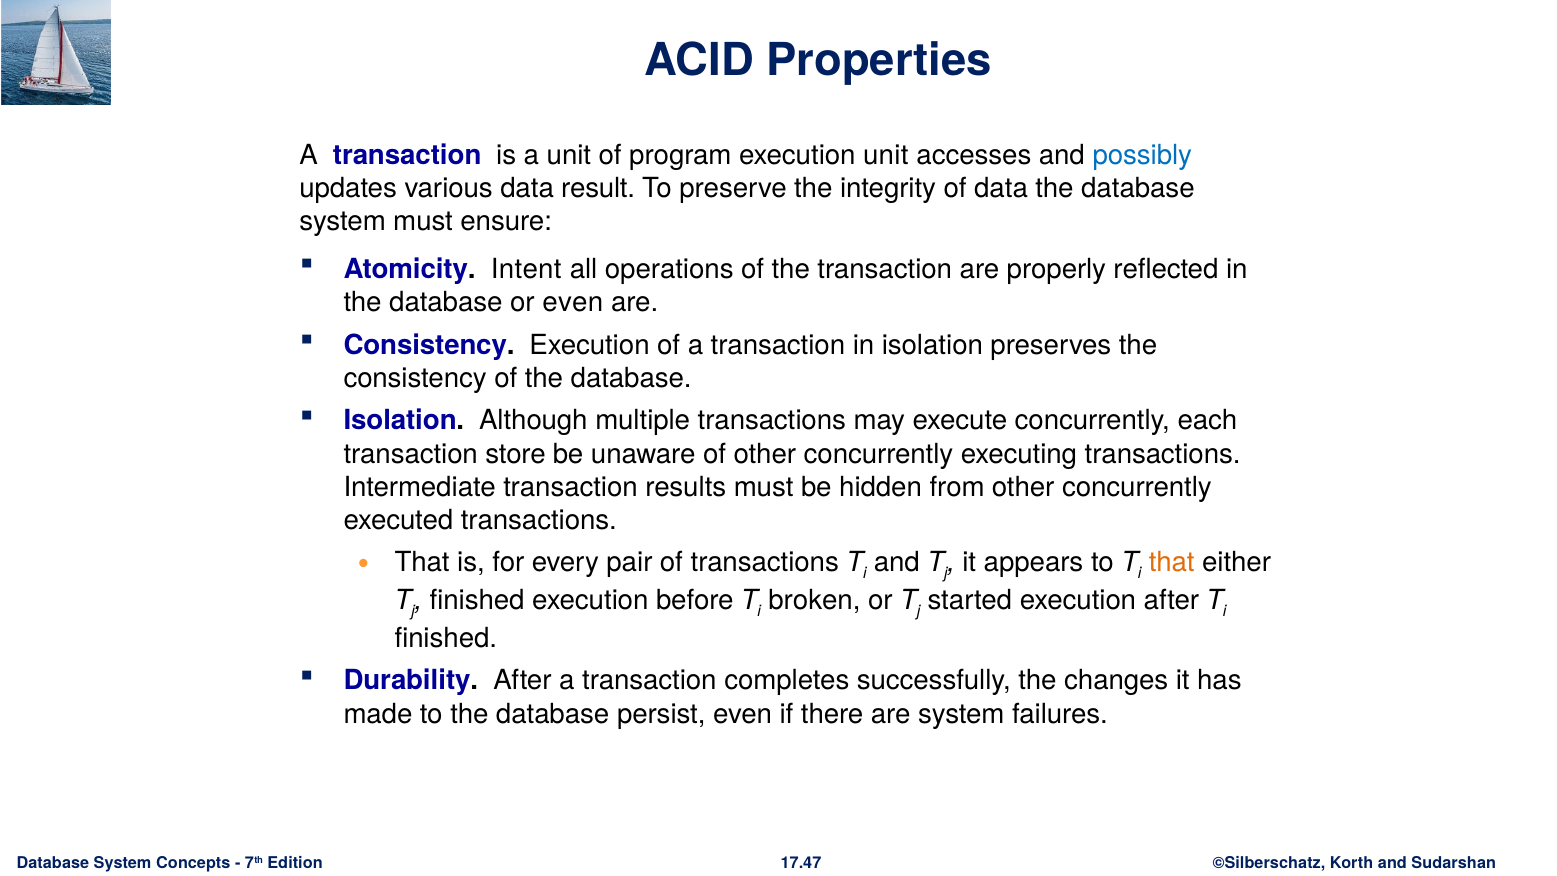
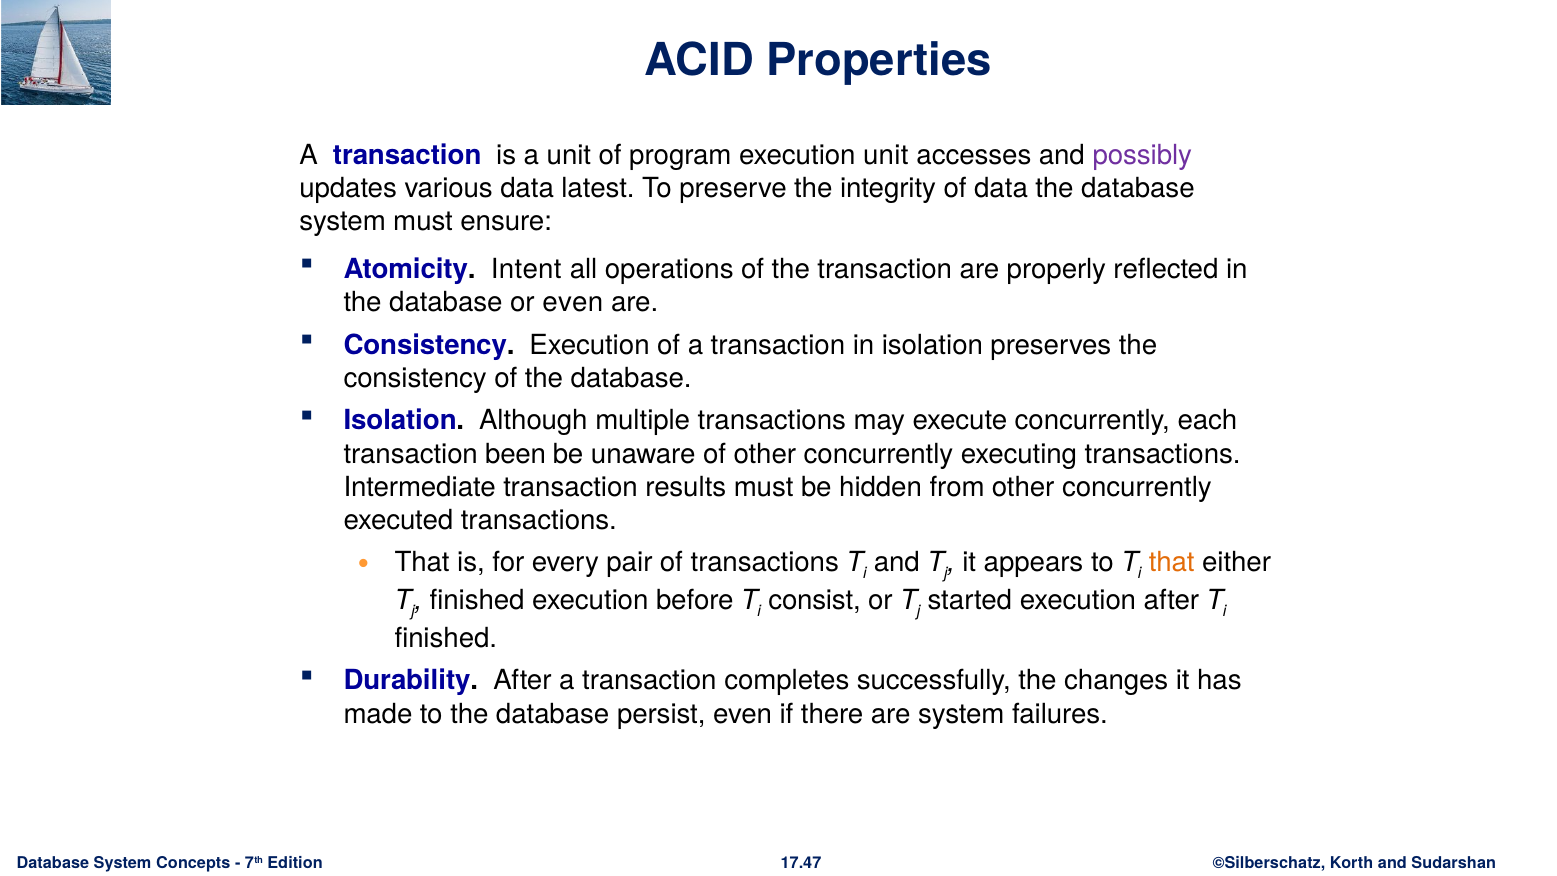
possibly colour: blue -> purple (1142, 156)
result: result -> latest (598, 189)
store: store -> been (516, 454)
broken: broken -> consist (815, 600)
